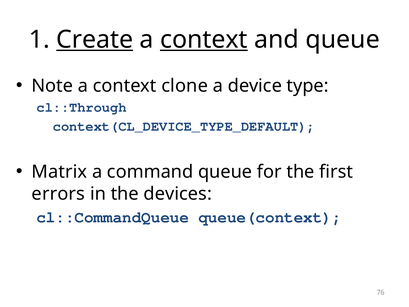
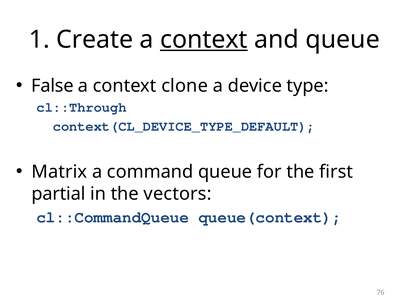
Create underline: present -> none (95, 40)
Note: Note -> False (52, 86)
errors: errors -> partial (58, 194)
devices: devices -> vectors (178, 194)
